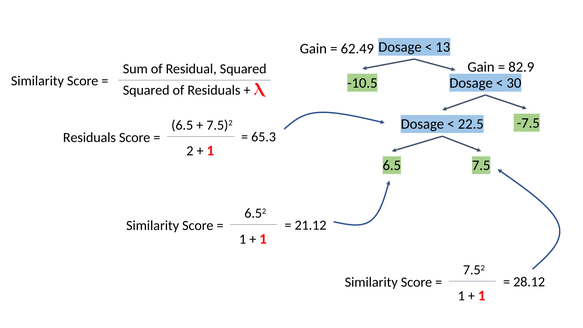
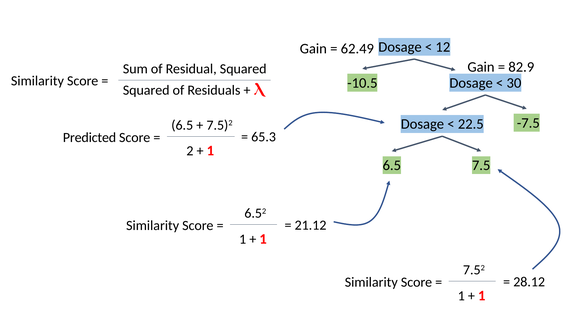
13: 13 -> 12 (443, 47)
Residuals: Residuals -> Predicted (90, 137)
